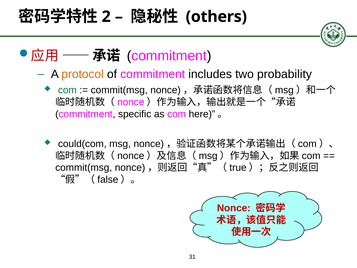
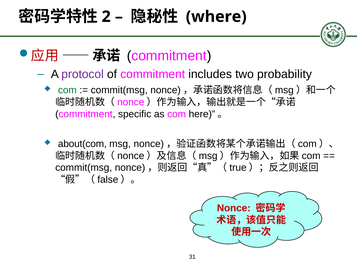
others: others -> where (216, 17)
protocol colour: orange -> purple (83, 74)
could(com: could(com -> about(com (82, 144)
